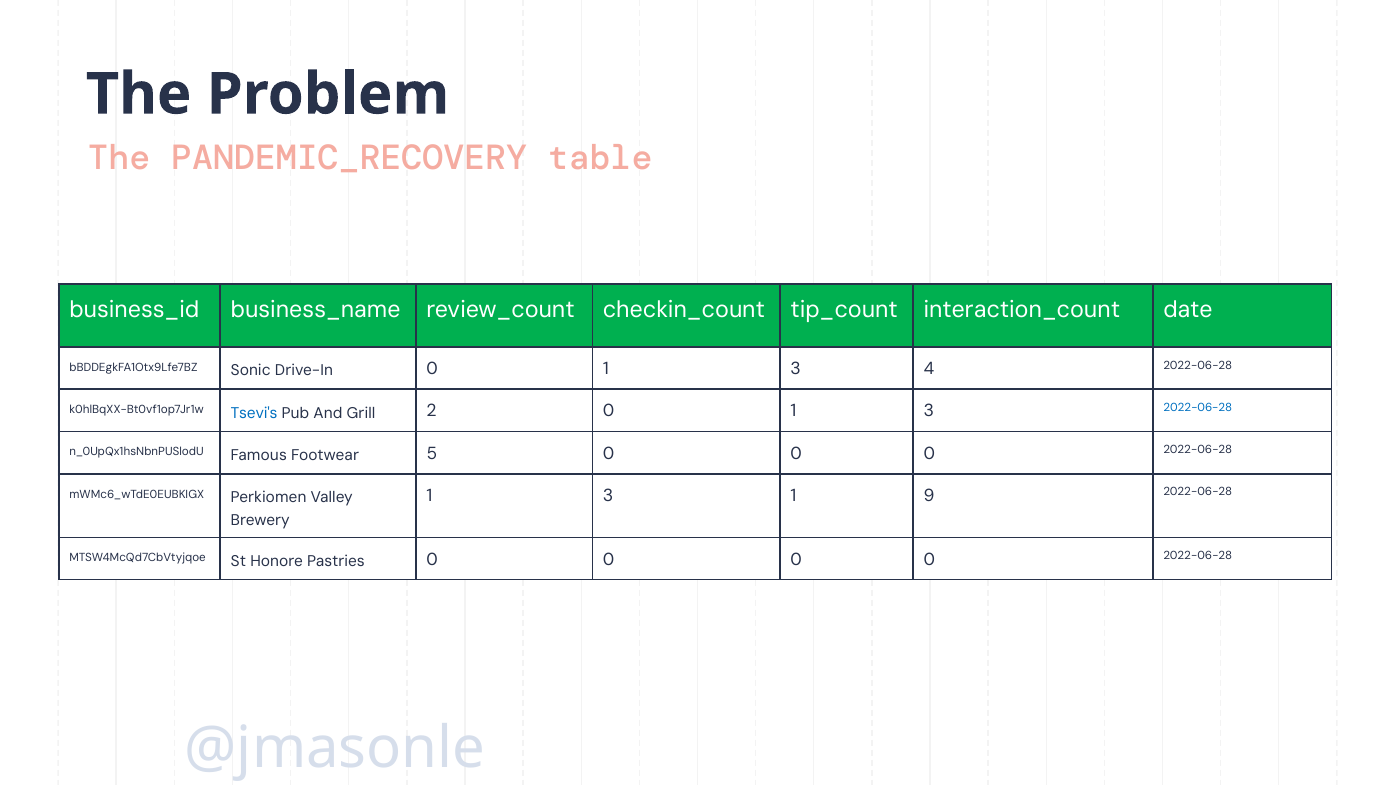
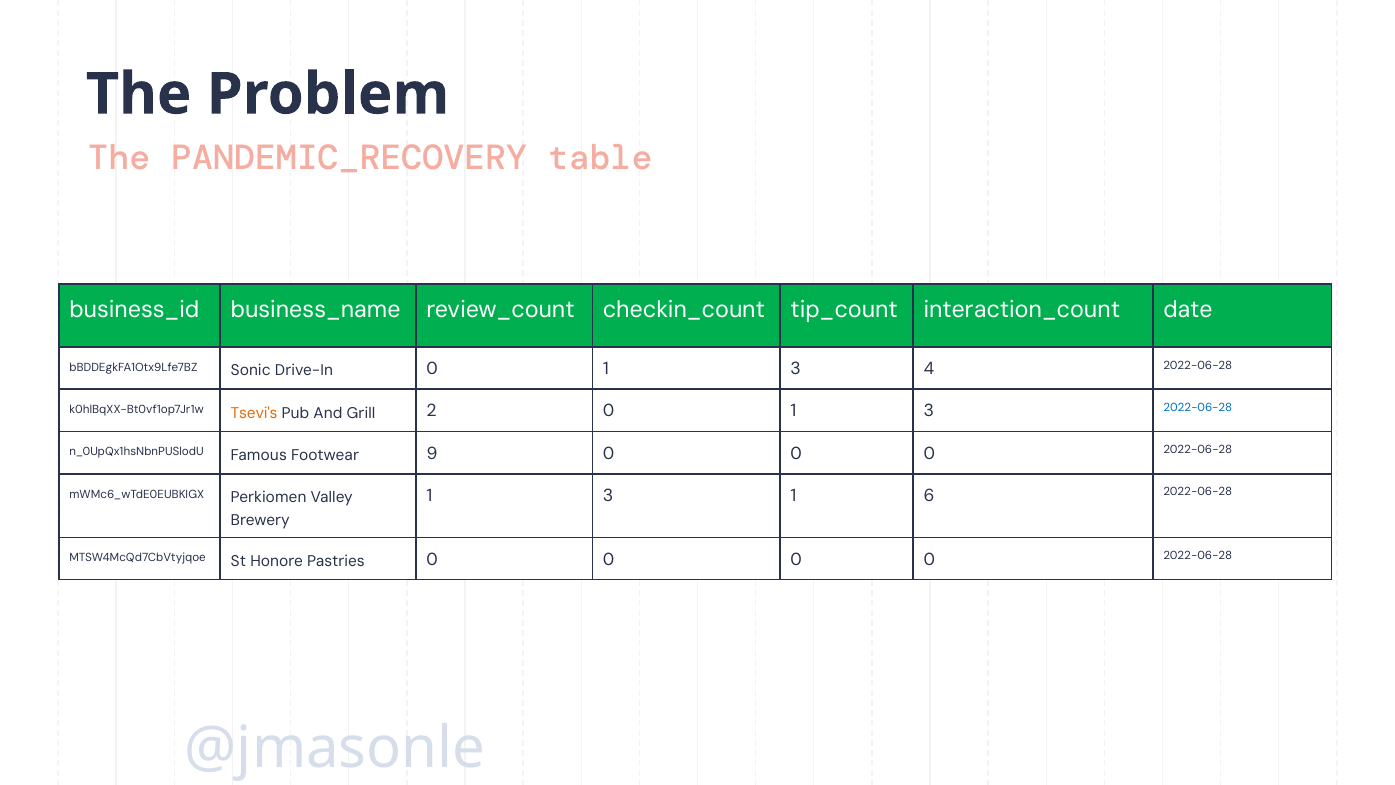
Tsevi's colour: blue -> orange (254, 413)
5: 5 -> 9 (432, 453)
9: 9 -> 6 (929, 496)
